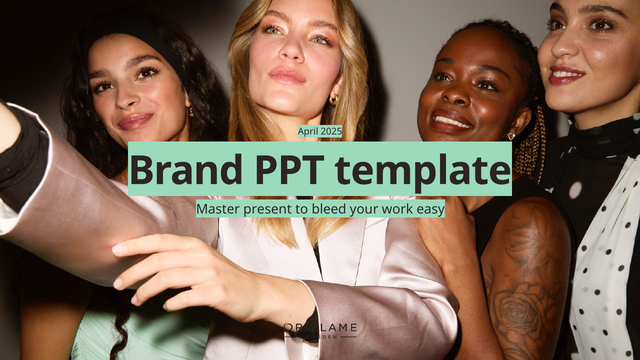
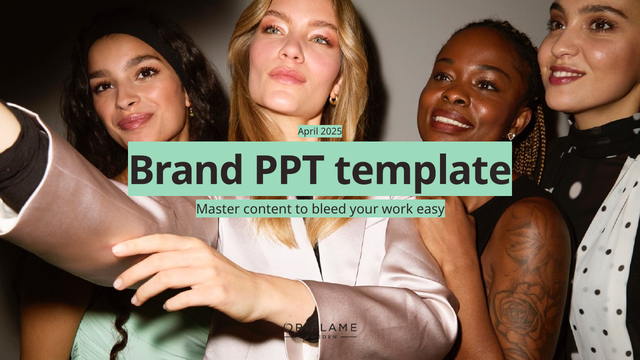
present: present -> content (268, 209)
